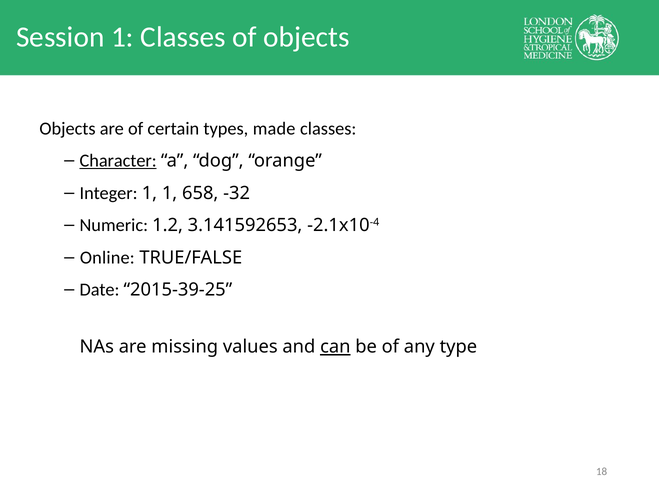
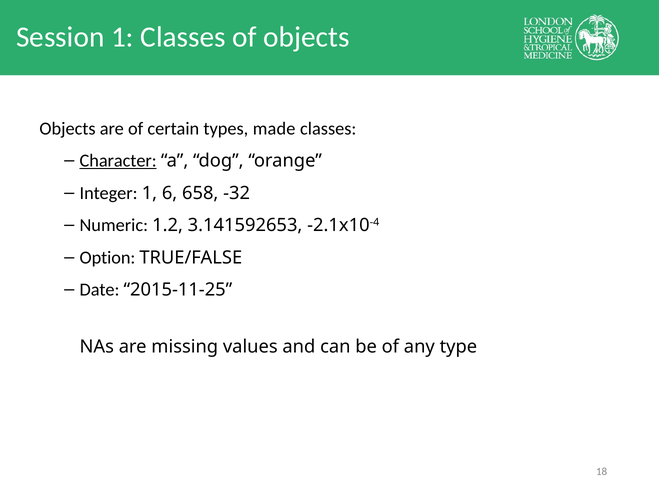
1 1: 1 -> 6 (170, 193)
Online: Online -> Option (107, 258)
2015-39-25: 2015-39-25 -> 2015-11-25 (178, 290)
can underline: present -> none (335, 347)
